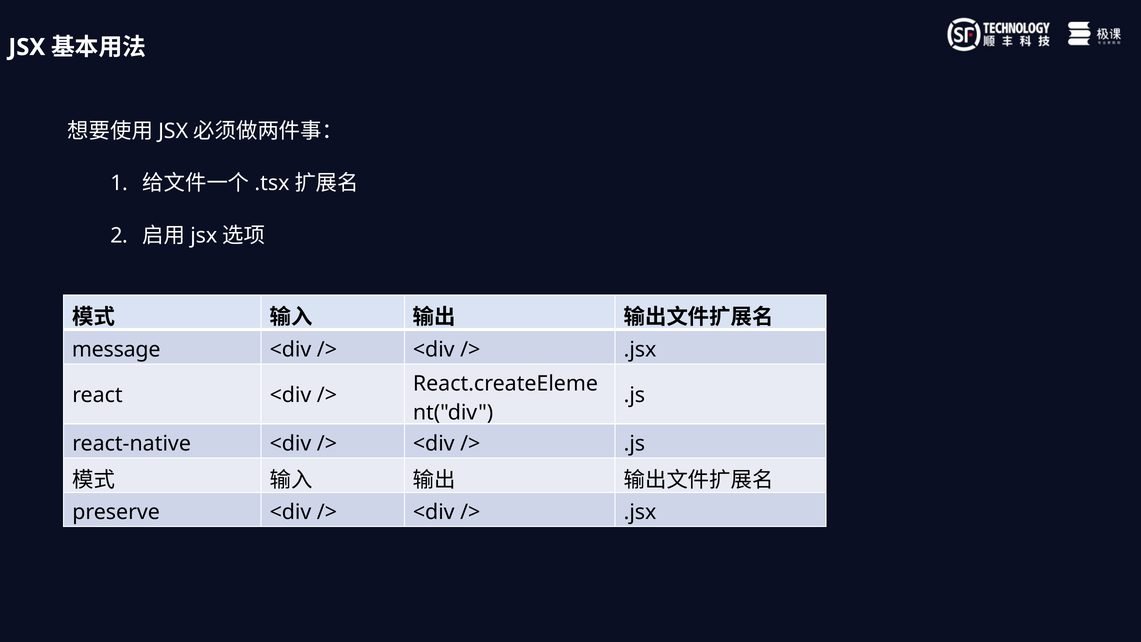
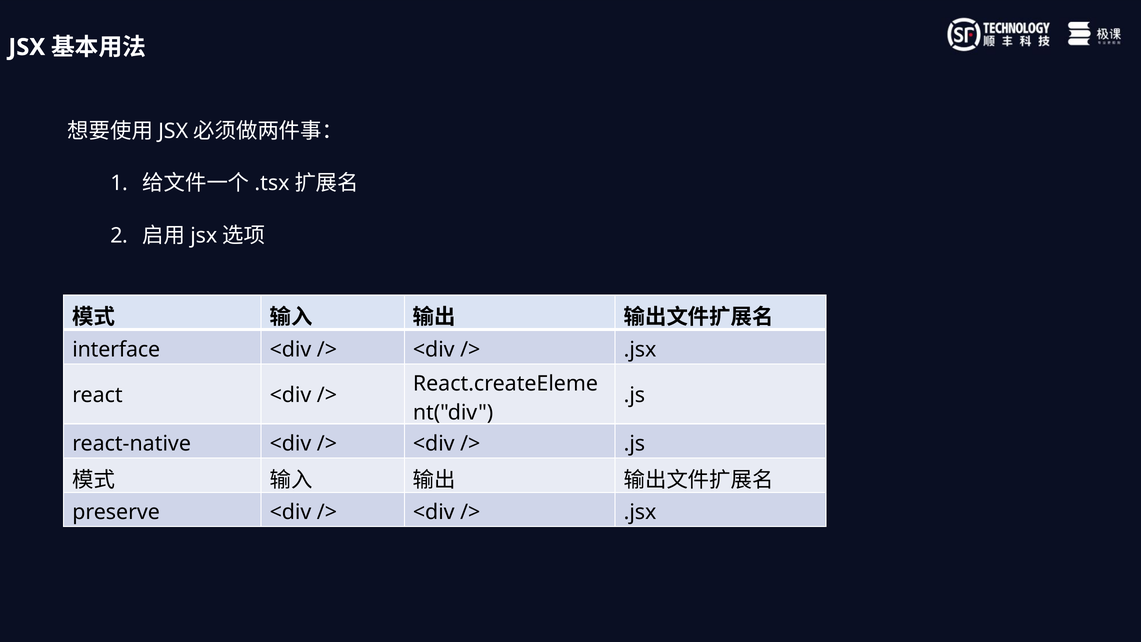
message: message -> interface (116, 349)
